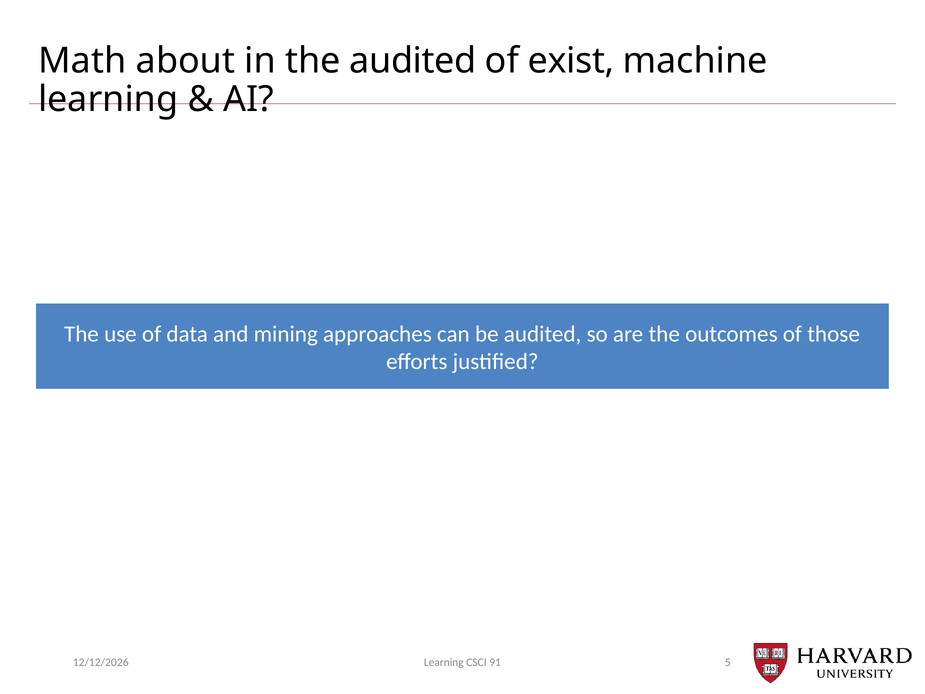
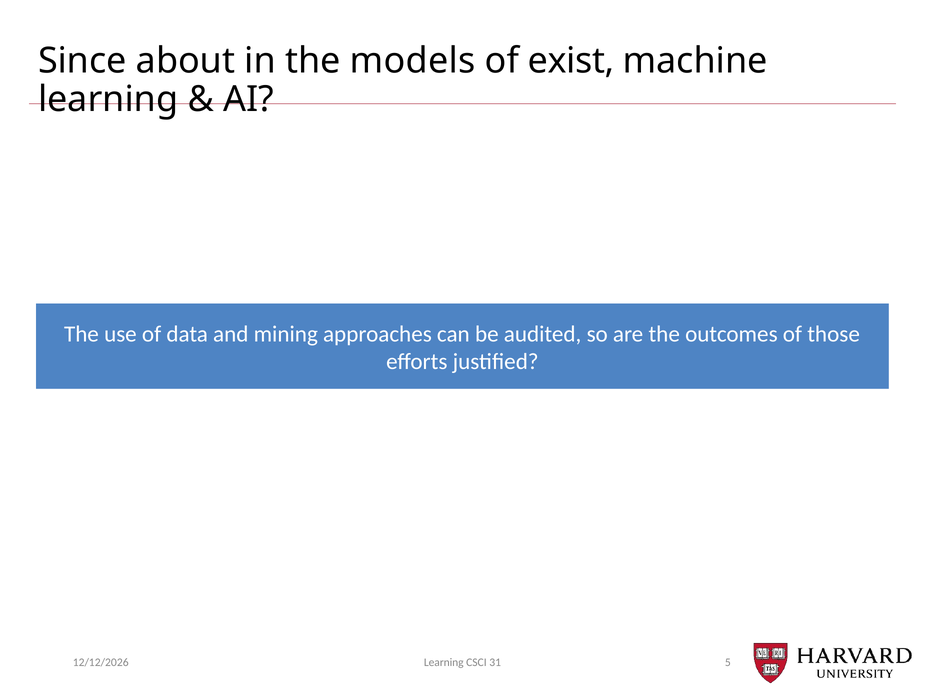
Math: Math -> Since (82, 61)
the audited: audited -> models (413, 61)
91: 91 -> 31 (495, 662)
